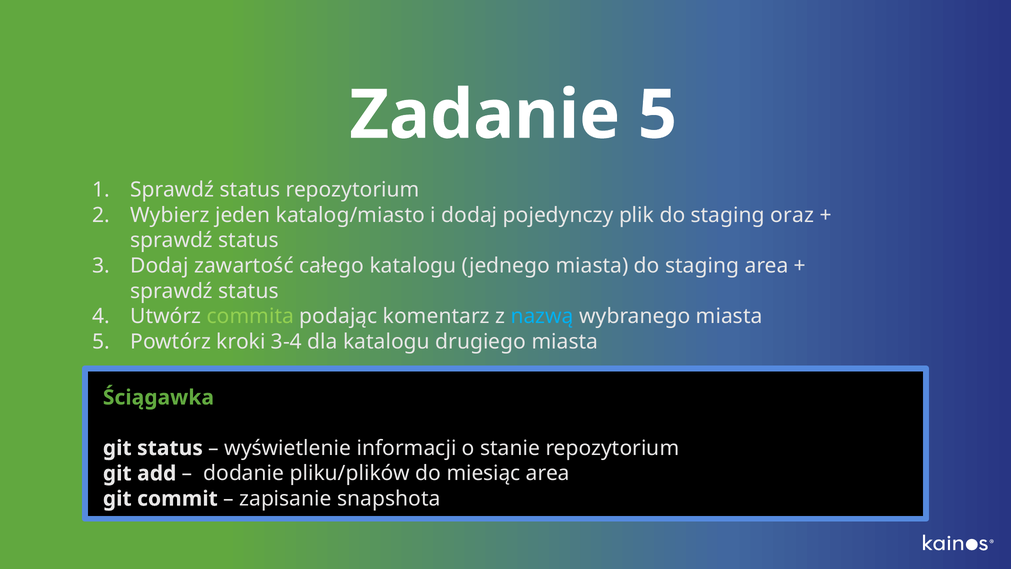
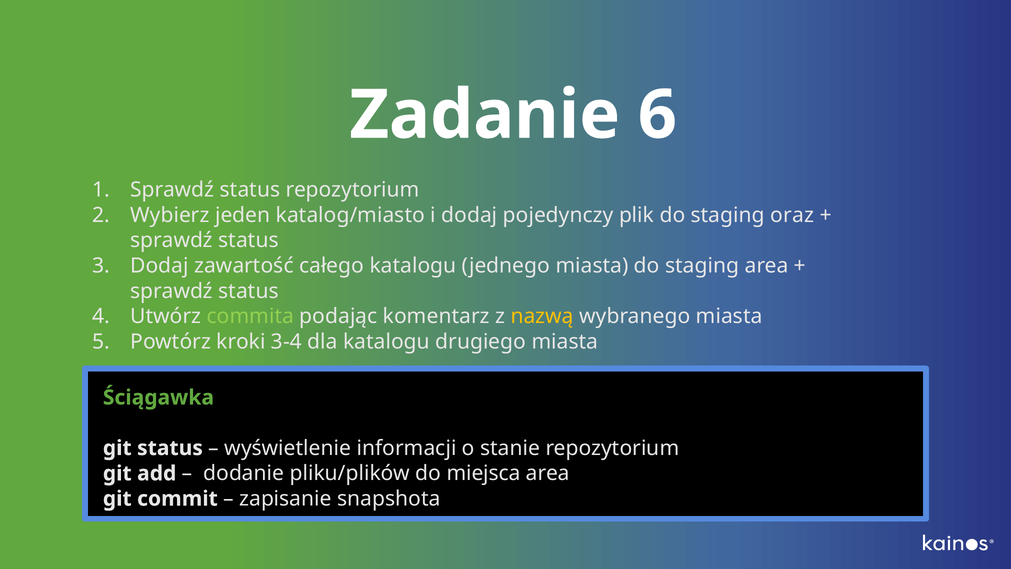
Zadanie 5: 5 -> 6 (657, 115)
nazwą colour: light blue -> yellow (542, 316)
miesiąc: miesiąc -> miejsca (484, 473)
